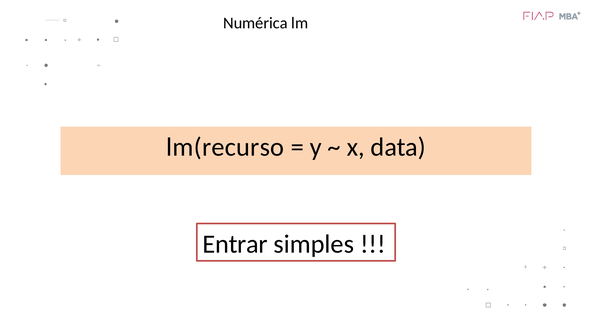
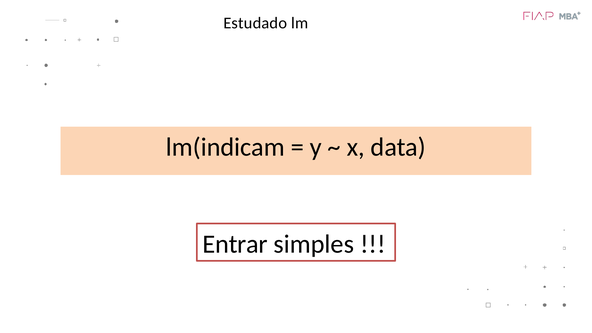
Numérica: Numérica -> Estudado (255, 23)
lm(recurso: lm(recurso -> lm(indicam (225, 147)
